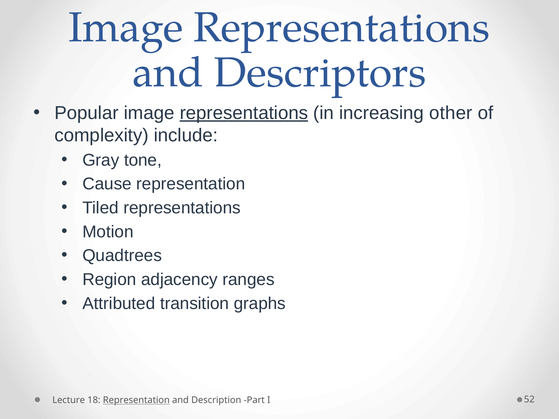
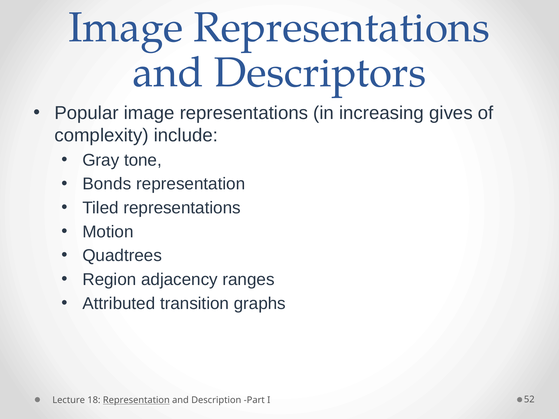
representations underline: present -> none (244, 113)
other: other -> gives (451, 113)
Cause: Cause -> Bonds (107, 184)
